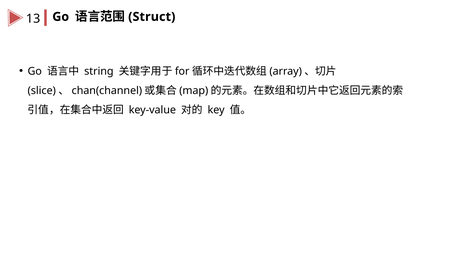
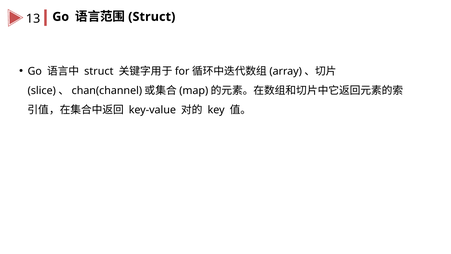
string: string -> struct (99, 71)
